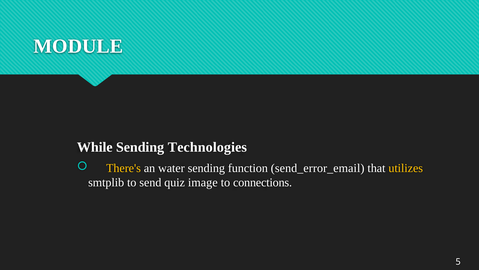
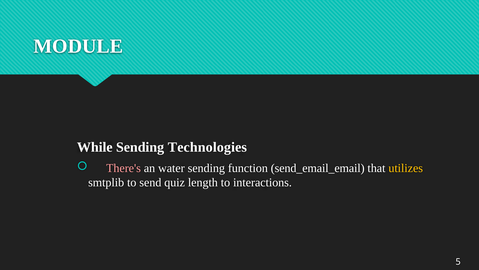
There's colour: yellow -> pink (124, 168)
send_error_email: send_error_email -> send_email_email (318, 168)
image: image -> length (203, 182)
connections: connections -> interactions (262, 182)
